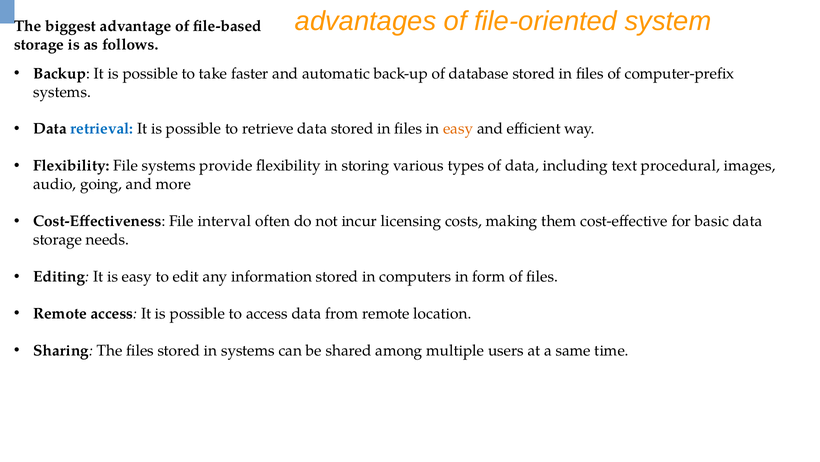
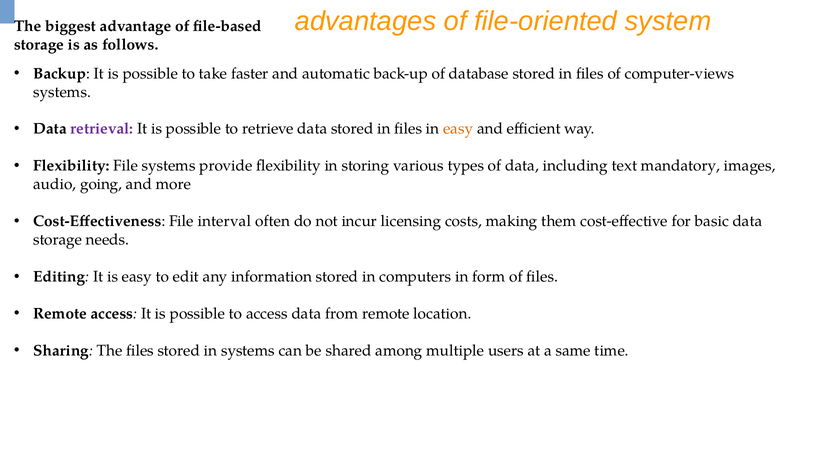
computer-prefix: computer-prefix -> computer-views (680, 73)
retrieval colour: blue -> purple (102, 129)
procedural: procedural -> mandatory (680, 166)
